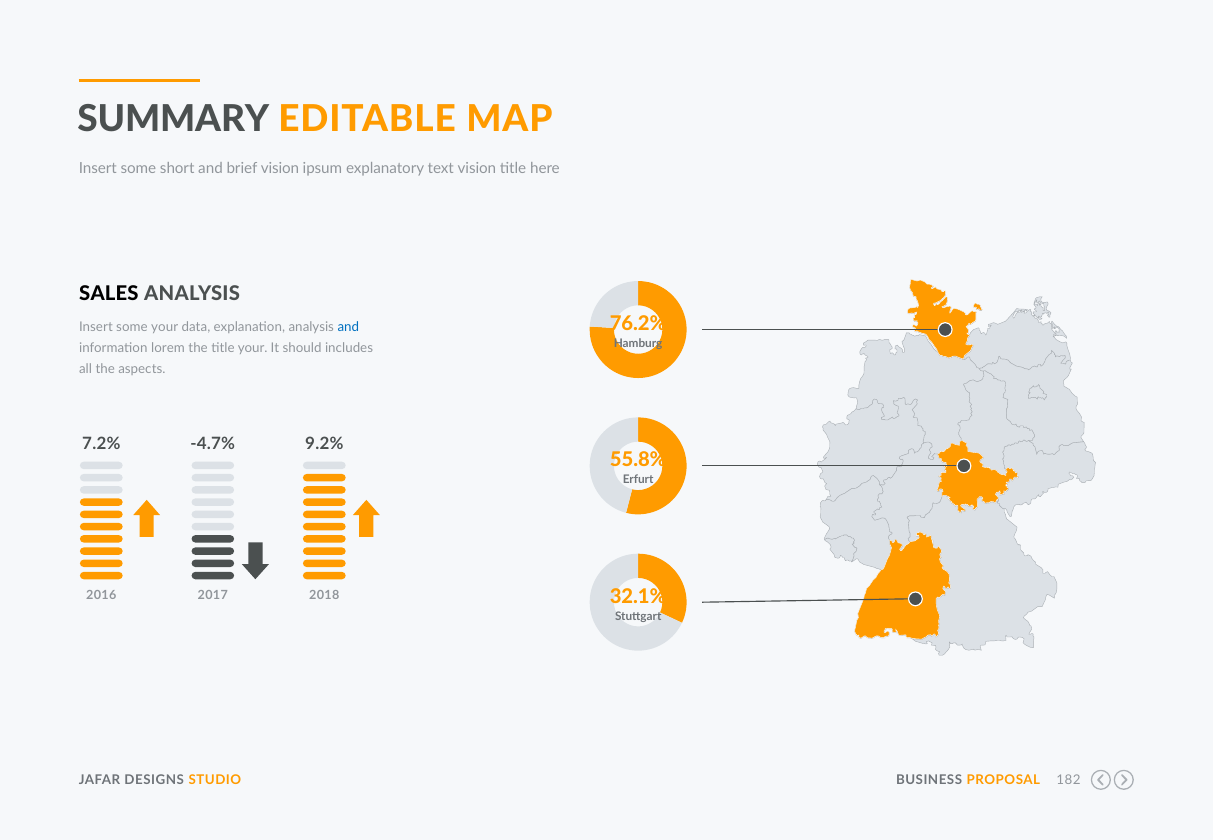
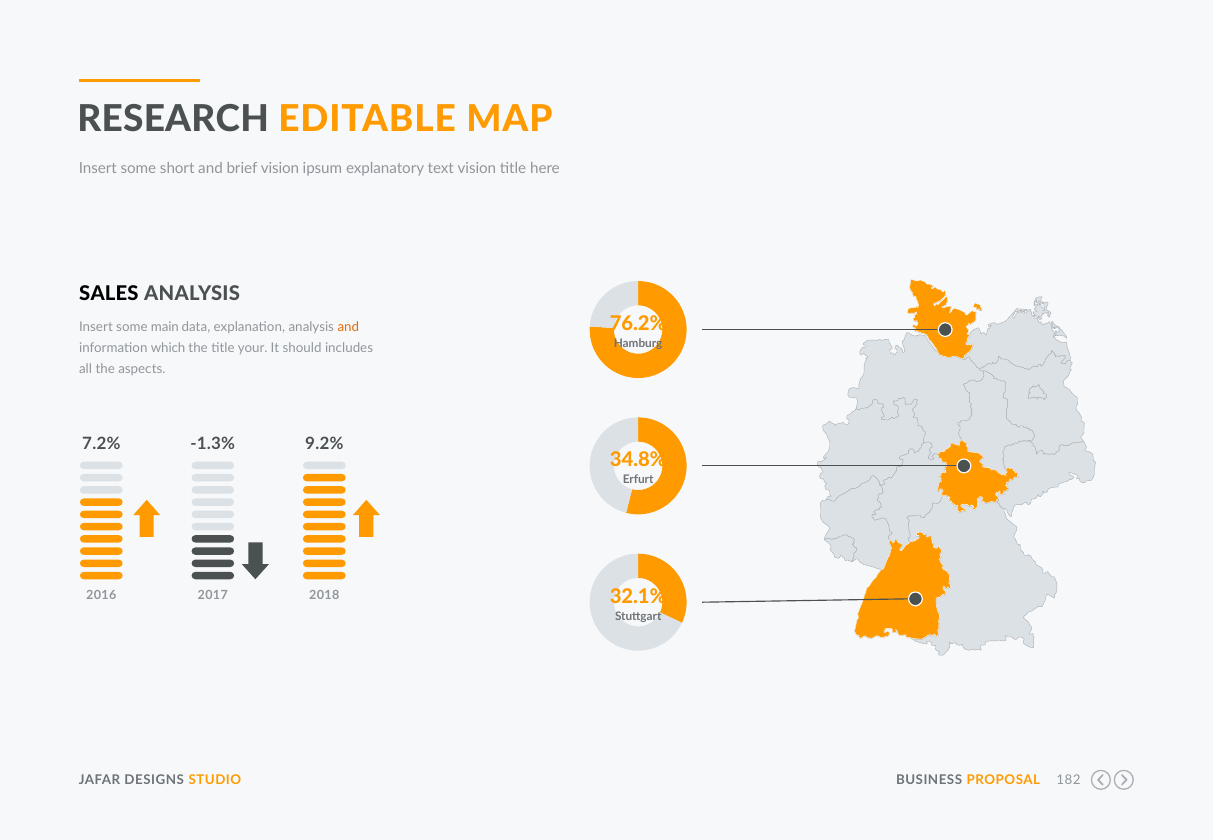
SUMMARY: SUMMARY -> RESEARCH (173, 119)
some your: your -> main (165, 327)
and colour: blue -> orange (348, 327)
lorem: lorem -> which (168, 348)
-4.7%: -4.7% -> -1.3% (213, 444)
55.8%: 55.8% -> 34.8% (638, 460)
